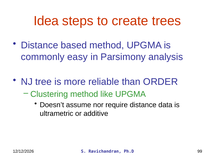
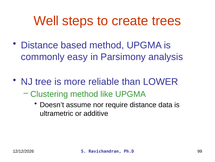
Idea: Idea -> Well (46, 21)
ORDER: ORDER -> LOWER (161, 81)
